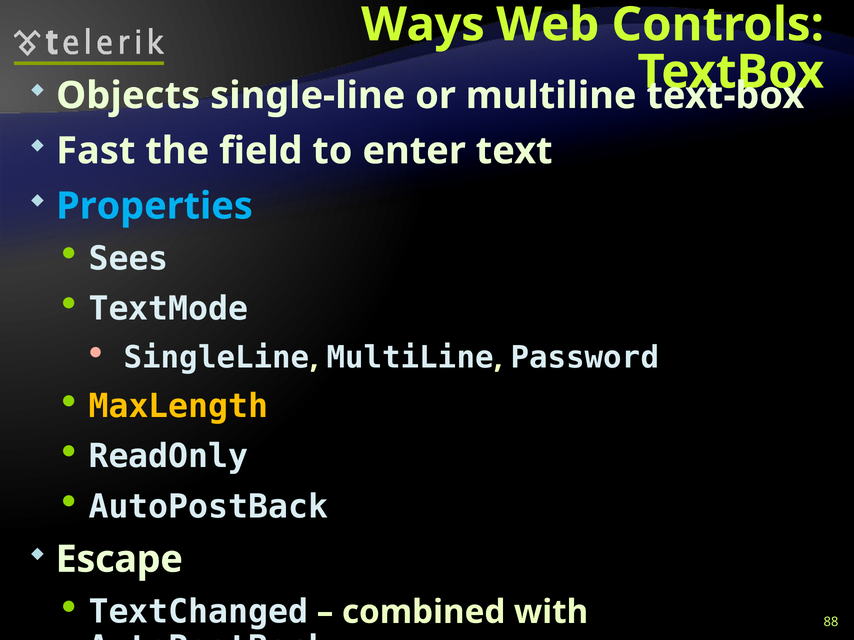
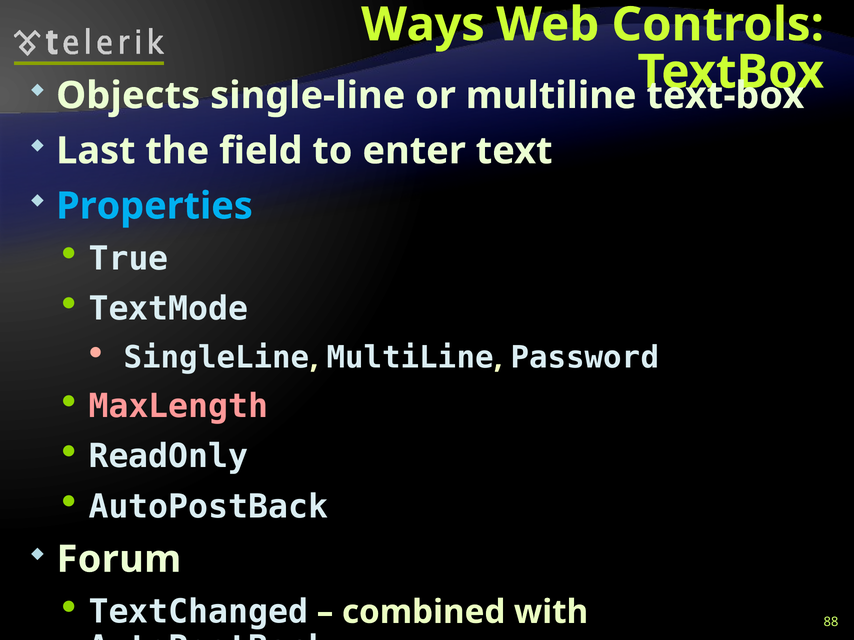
Fast: Fast -> Last (96, 151)
Sees: Sees -> True (129, 259)
MaxLength colour: yellow -> pink (178, 407)
Escape: Escape -> Forum (119, 560)
